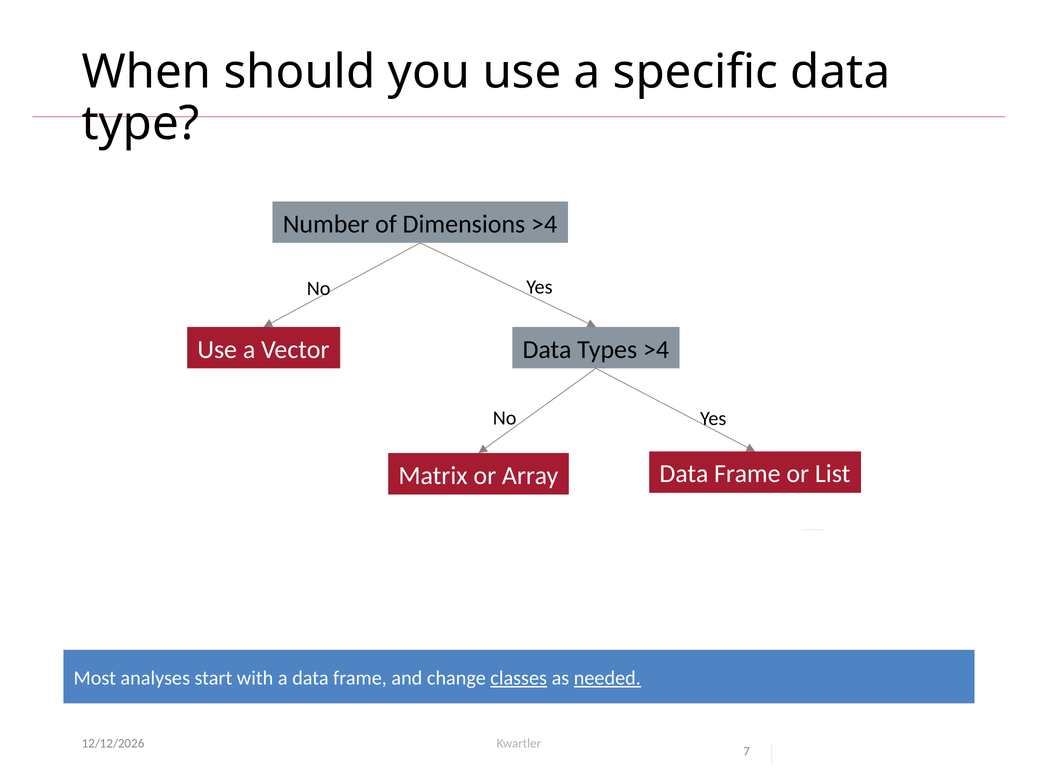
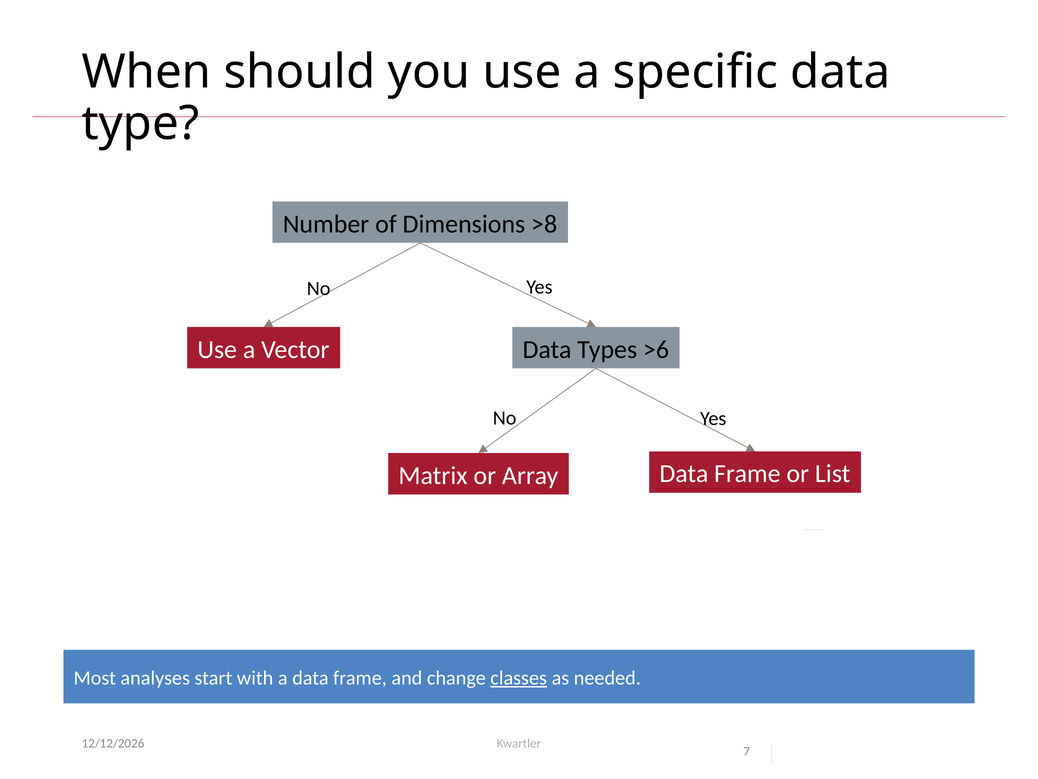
Dimensions >4: >4 -> >8 (544, 224)
Types >4: >4 -> >6 (656, 349)
needed underline: present -> none (607, 678)
